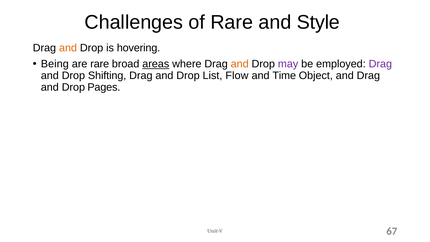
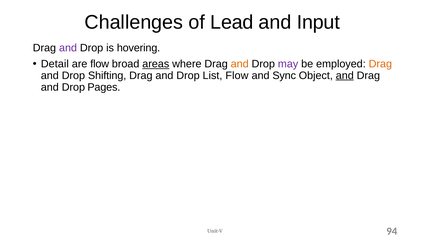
of Rare: Rare -> Lead (232, 22)
Style: Style -> Input (318, 22)
and colour: orange -> purple (68, 48)
Being: Being -> Detail (55, 64)
are rare: rare -> flow (100, 64)
Drag colour: purple -> orange (380, 64)
Time: Time -> Sync (284, 75)
and underline: none -> present (345, 75)
67: 67 -> 94 (392, 231)
